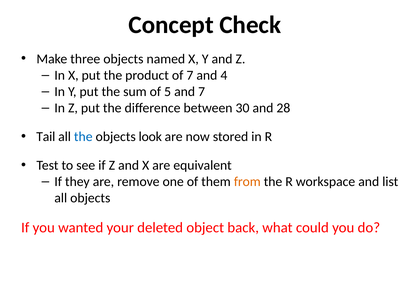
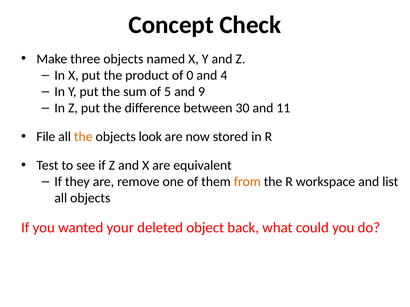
of 7: 7 -> 0 (190, 75)
and 7: 7 -> 9 (202, 92)
28: 28 -> 11 (283, 108)
Tail: Tail -> File (46, 137)
the colour: blue -> orange (83, 137)
